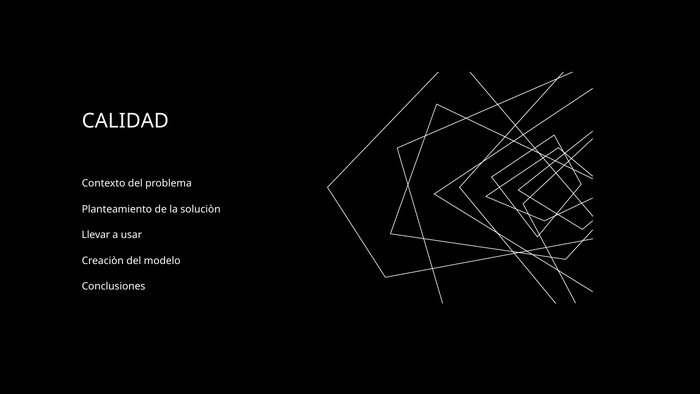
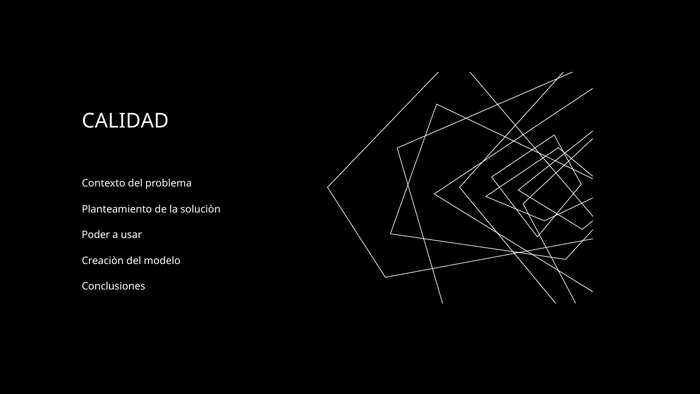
Llevar: Llevar -> Poder (96, 235)
